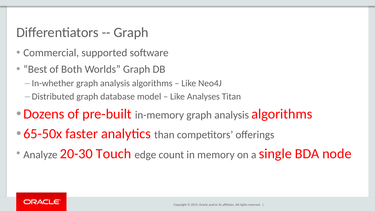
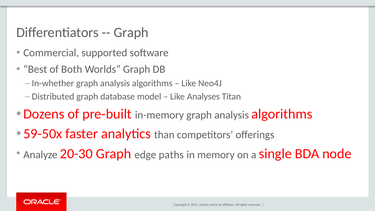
65-50x: 65-50x -> 59-50x (43, 134)
20-30 Touch: Touch -> Graph (114, 154)
count: count -> paths (171, 155)
